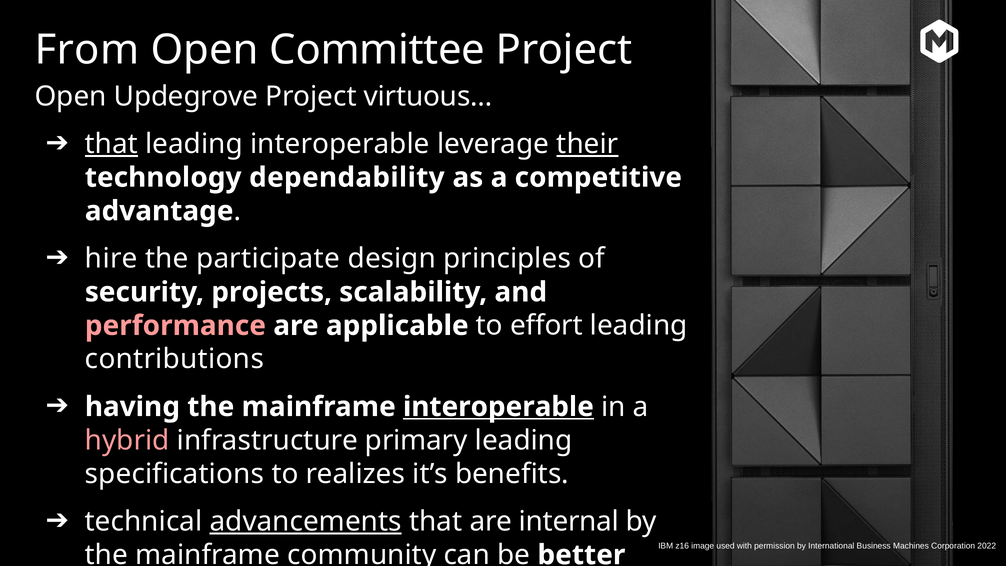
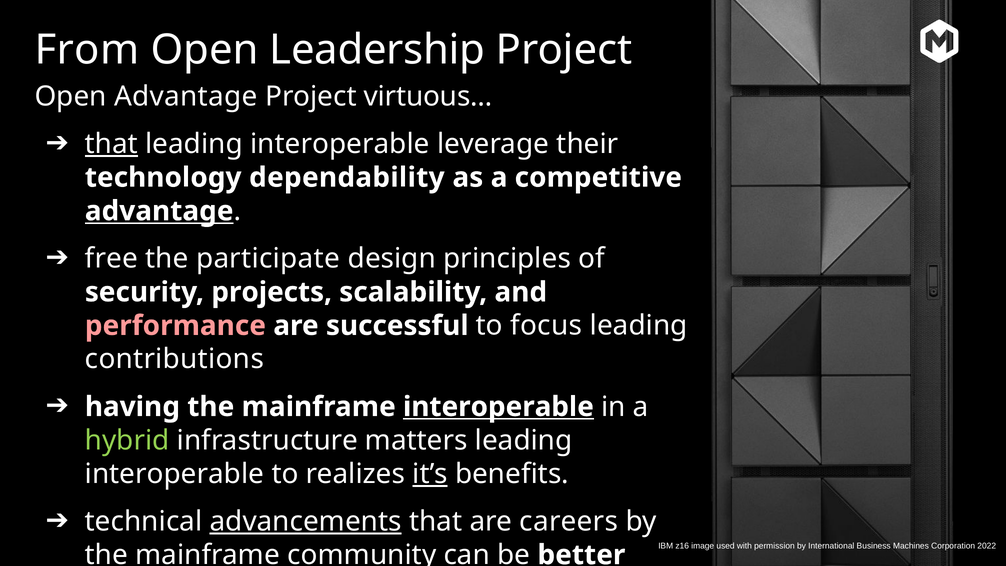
Committee: Committee -> Leadership (377, 50)
Open Updegrove: Updegrove -> Advantage (186, 96)
their underline: present -> none (587, 144)
advantage underline: none -> present (159, 211)
hire: hire -> free (111, 259)
applicable: applicable -> successful (397, 326)
effort: effort -> focus (546, 326)
hybrid colour: pink -> light green (127, 440)
primary: primary -> matters (416, 440)
specifications: specifications -> interoperable (175, 474)
it’s underline: none -> present (430, 474)
internal: internal -> careers (569, 521)
